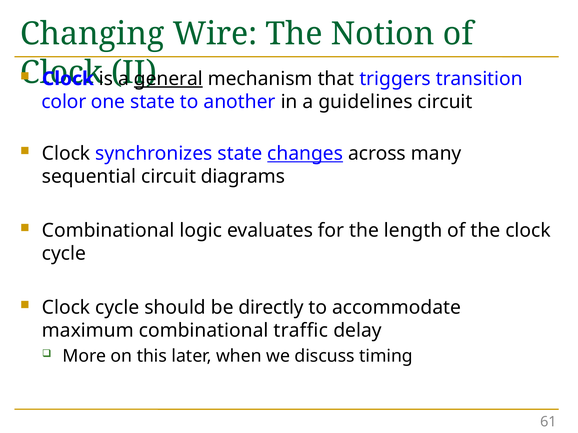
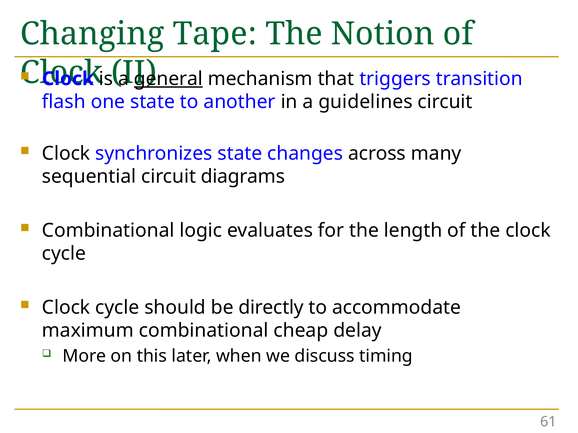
Wire: Wire -> Tape (215, 34)
color: color -> flash (64, 102)
changes underline: present -> none (305, 154)
traffic: traffic -> cheap (301, 331)
